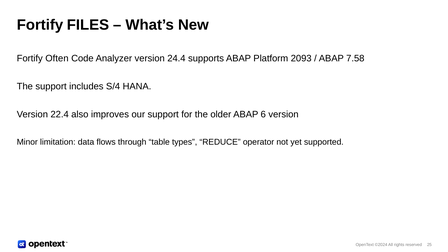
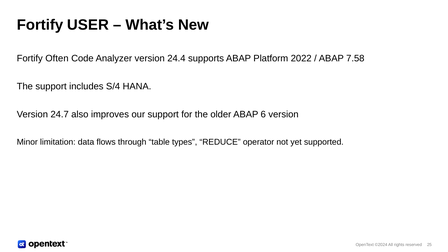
FILES: FILES -> USER (88, 25)
2093: 2093 -> 2022 (301, 59)
22.4: 22.4 -> 24.7 (60, 115)
